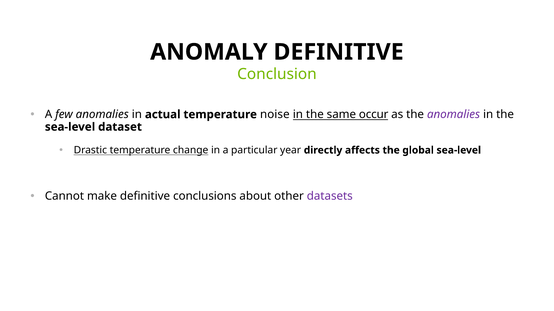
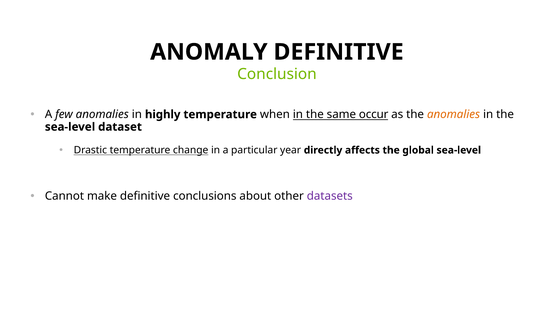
actual: actual -> highly (163, 115)
noise: noise -> when (275, 115)
anomalies colour: purple -> orange (454, 115)
